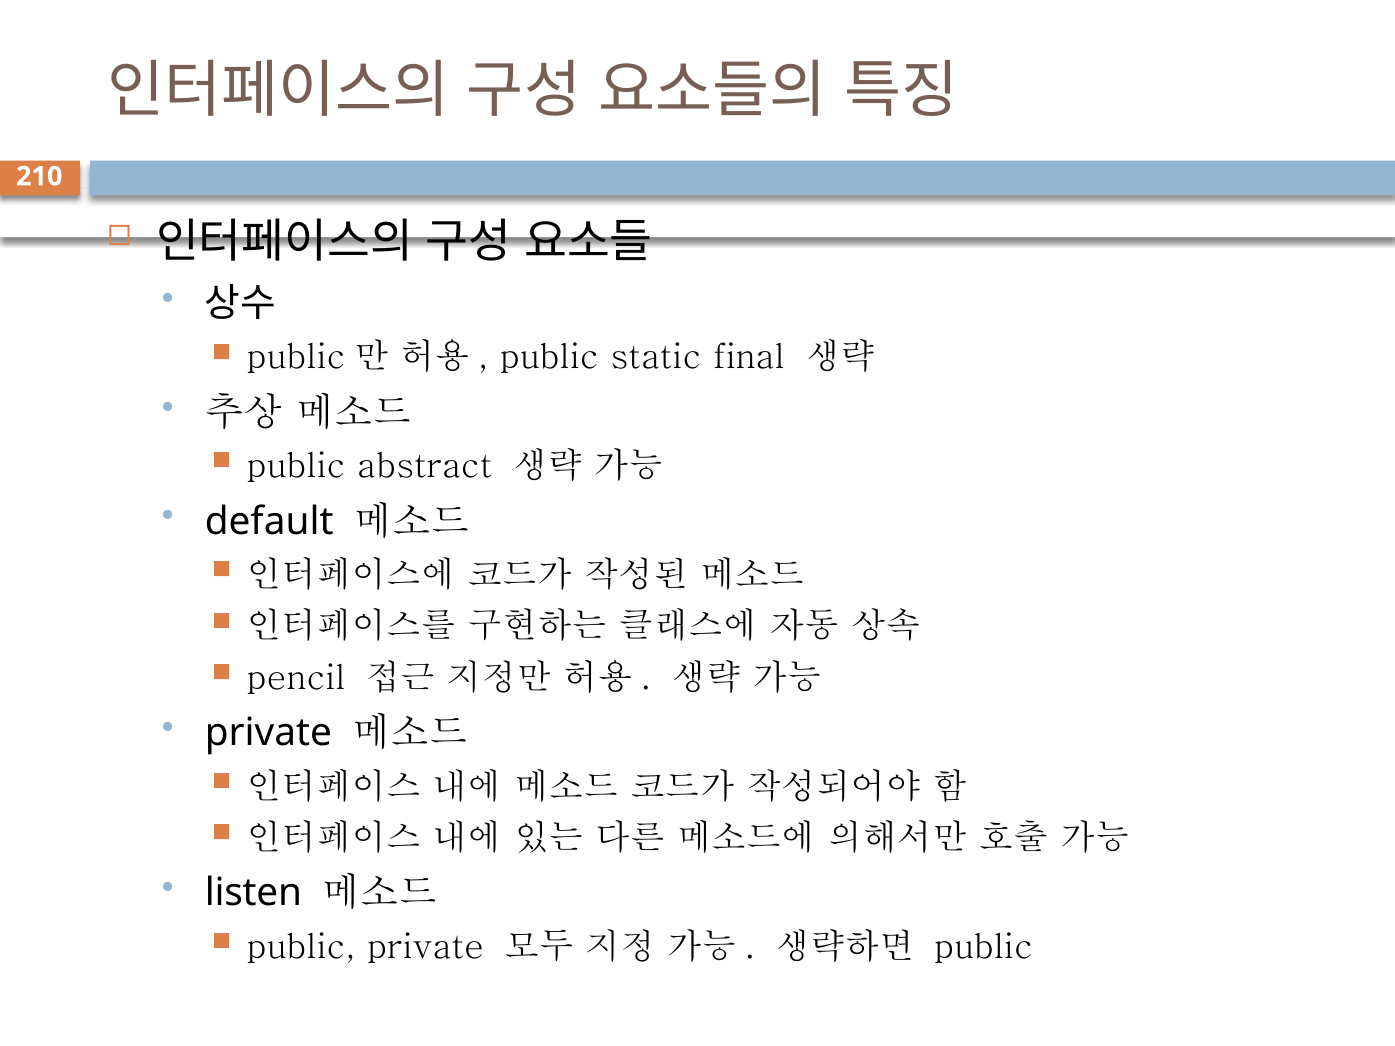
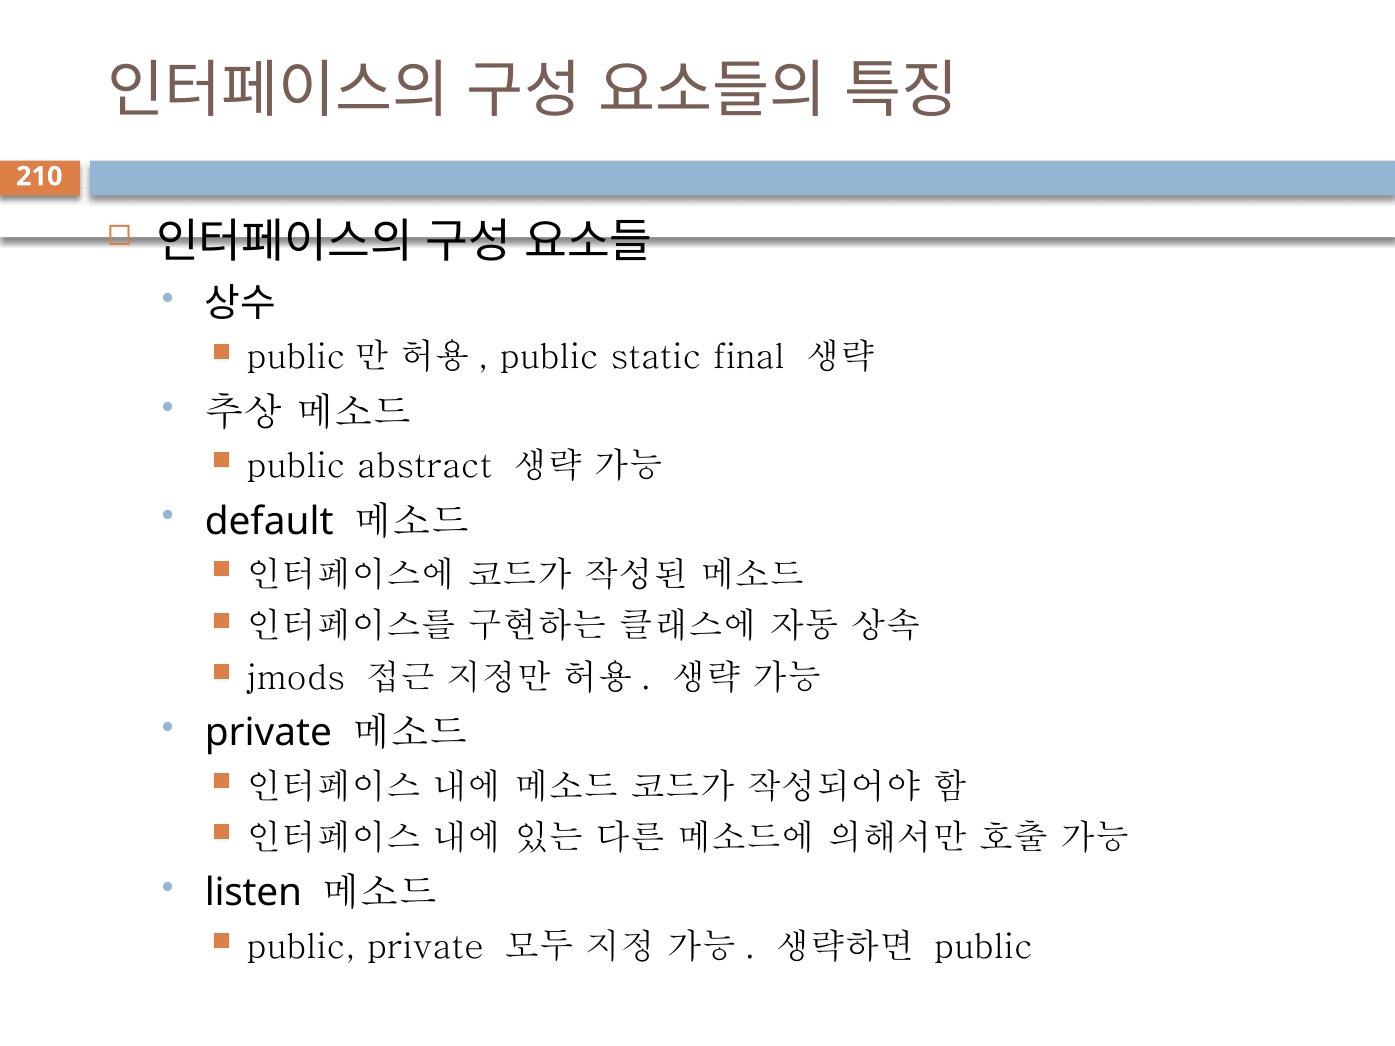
pencil: pencil -> jmods (296, 678)
